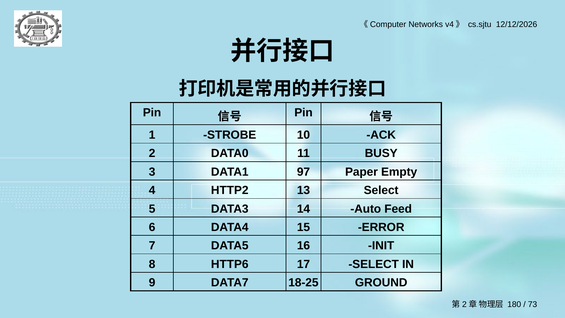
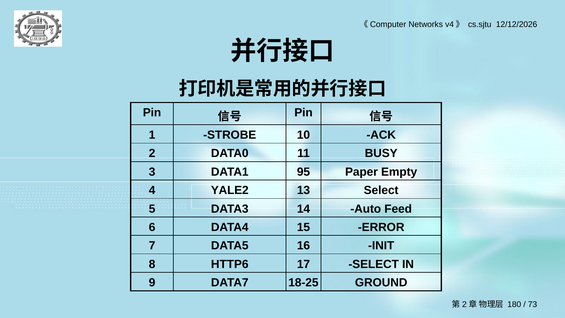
97: 97 -> 95 (304, 172)
HTTP2: HTTP2 -> YALE2 (230, 190)
